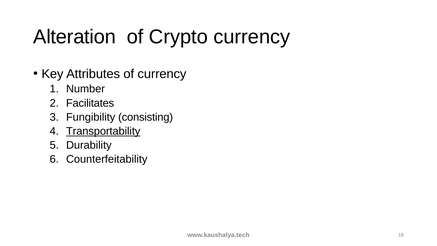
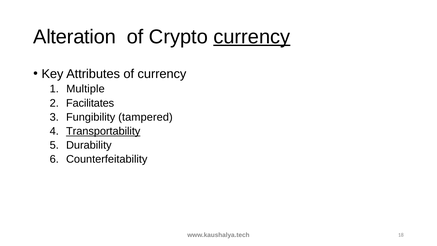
currency underline: none -> present (252, 37)
Number: Number -> Multiple (85, 89)
consisting: consisting -> tampered (146, 117)
